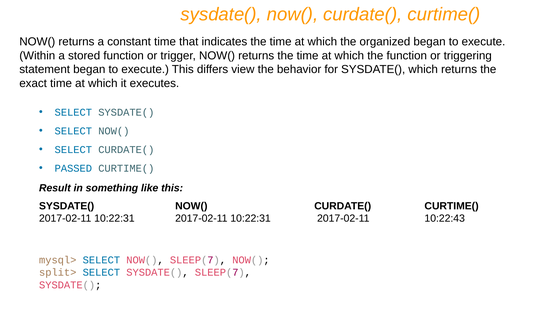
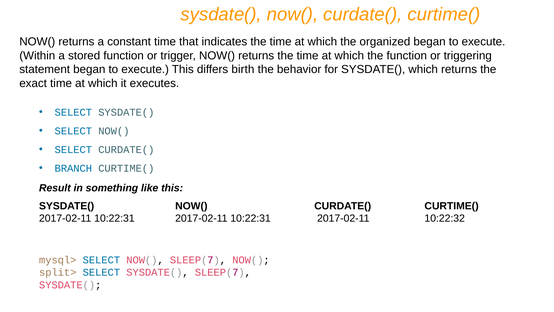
view: view -> birth (243, 69)
PASSED: PASSED -> BRANCH (73, 168)
10:22:43: 10:22:43 -> 10:22:32 (445, 218)
